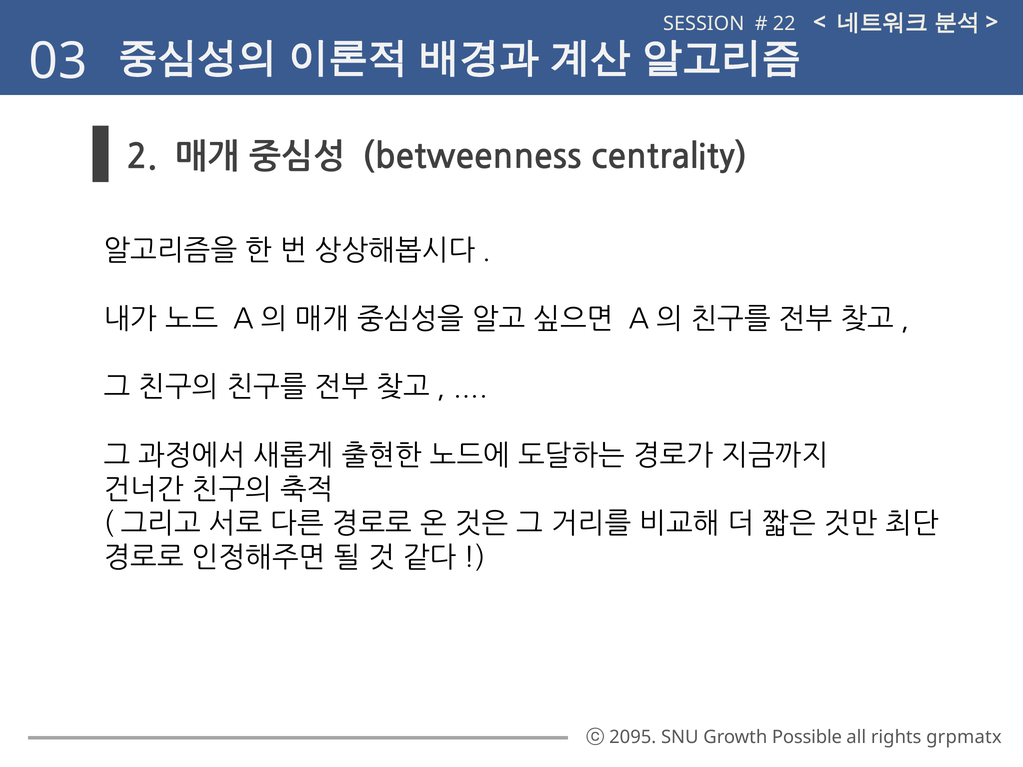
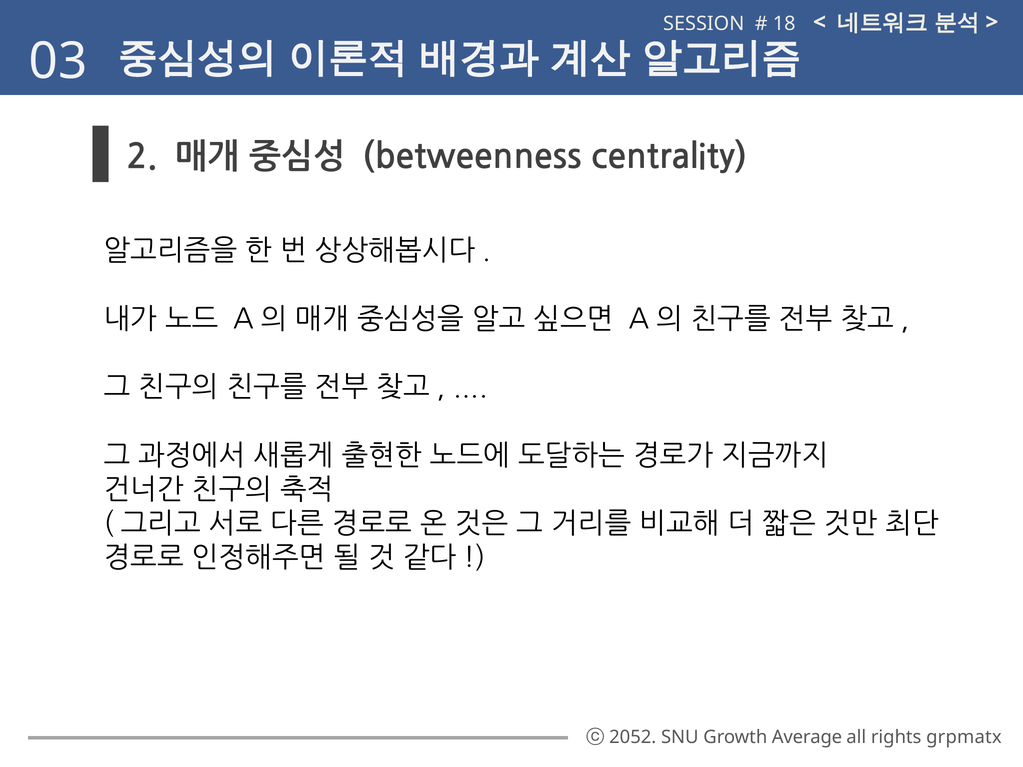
22: 22 -> 18 (784, 24)
2095: 2095 -> 2052 (633, 737)
Possible: Possible -> Average (807, 737)
